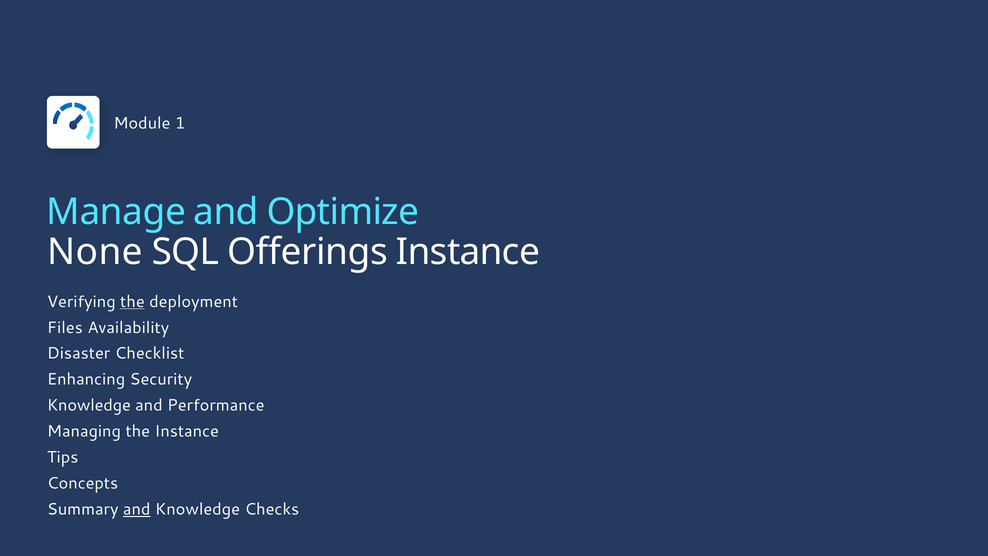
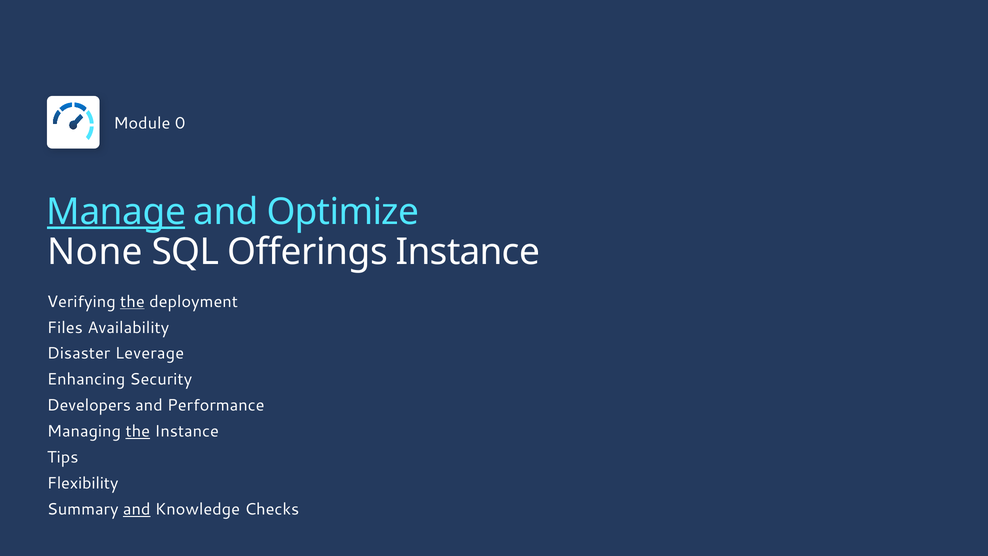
1: 1 -> 0 (180, 123)
Manage underline: none -> present (116, 212)
Checklist: Checklist -> Leverage (149, 353)
Knowledge: Knowledge -> Developers (89, 405)
the underline: none -> present (138, 431)
Concepts: Concepts -> Flexibility (83, 483)
